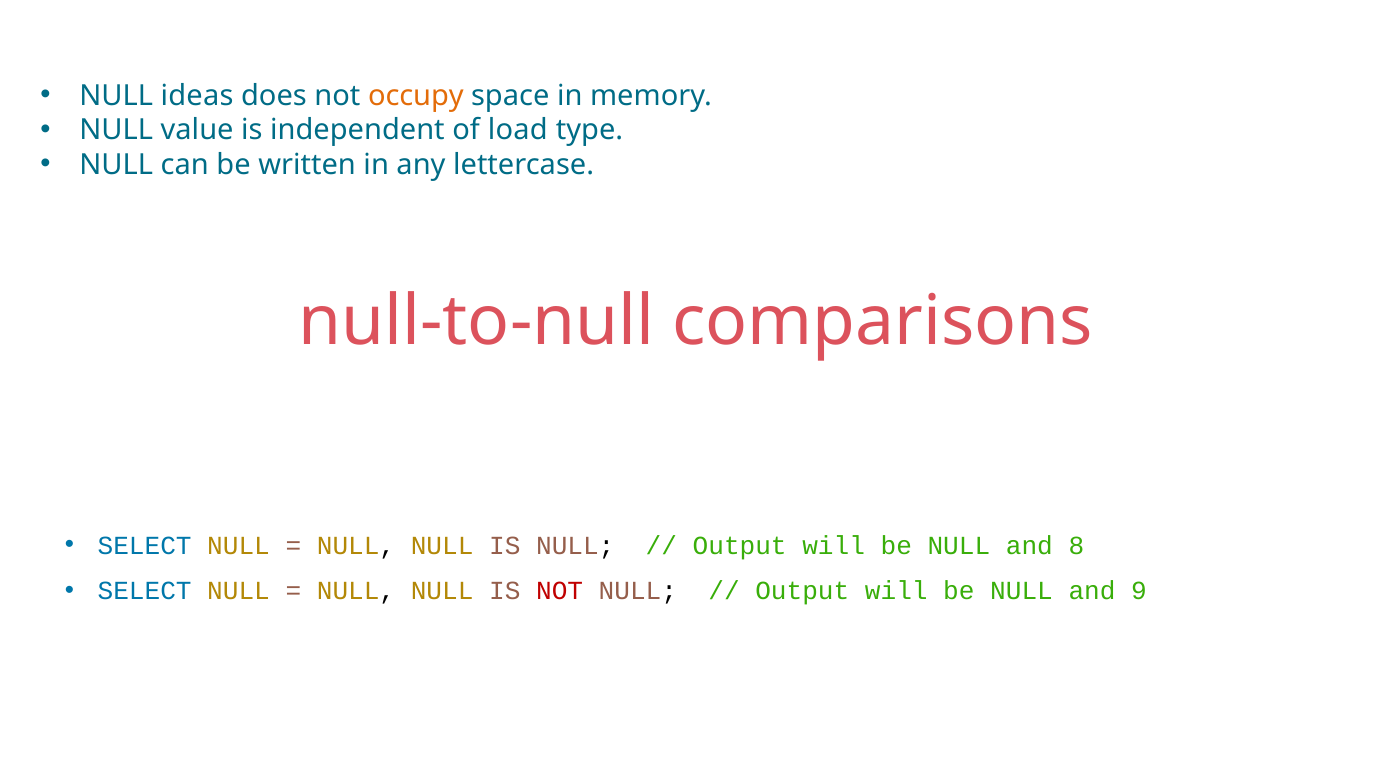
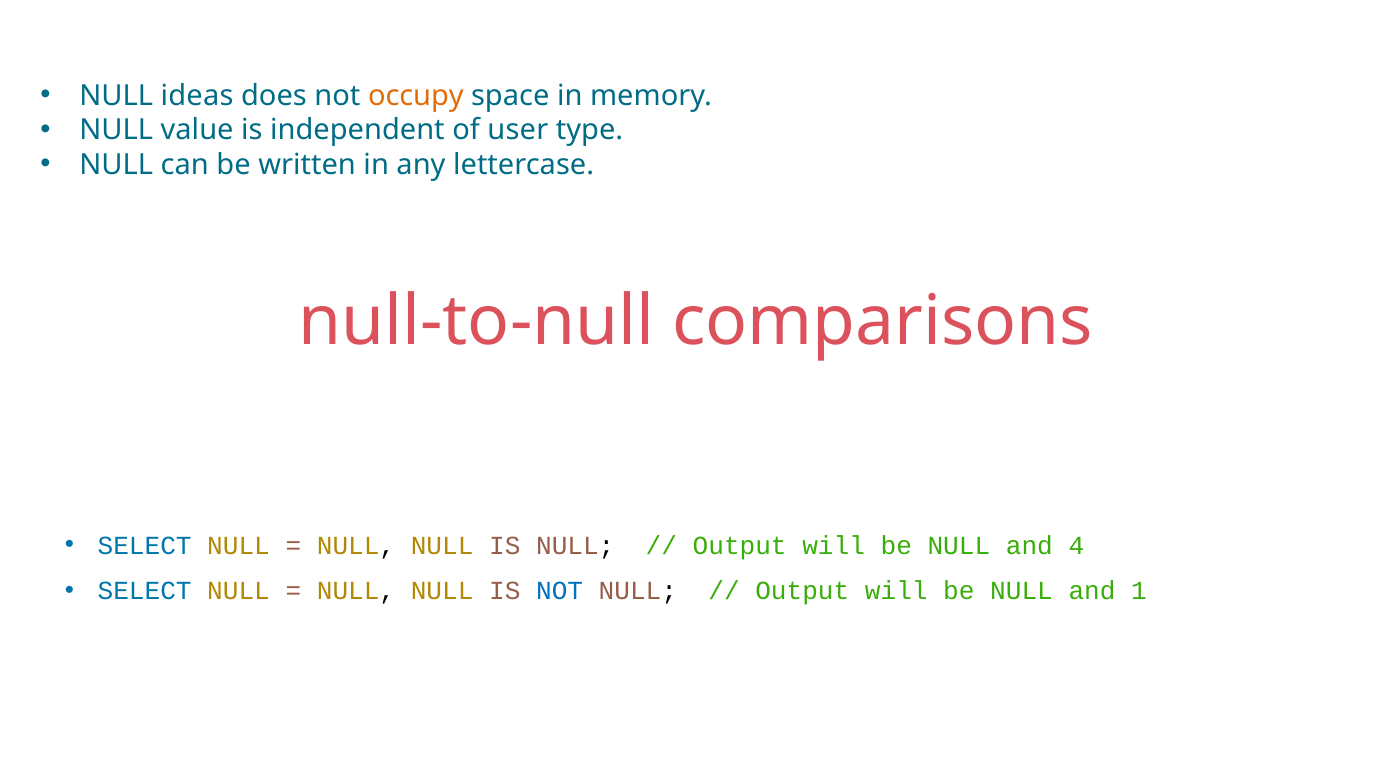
load: load -> user (518, 130)
8: 8 -> 4 (1076, 546)
NOT colour: red -> blue (560, 591)
9: 9 -> 1 (1139, 591)
